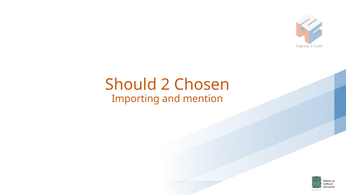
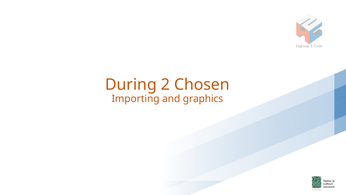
Should: Should -> During (131, 85)
mention: mention -> graphics (203, 99)
